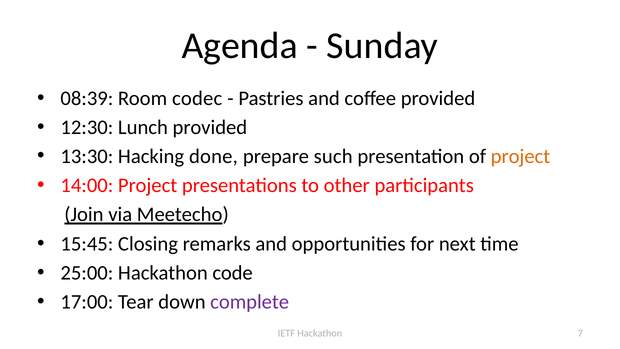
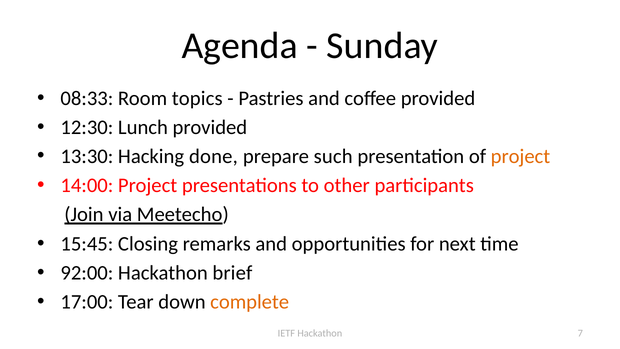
08:39: 08:39 -> 08:33 (87, 98)
codec: codec -> topics (197, 98)
25:00: 25:00 -> 92:00 (87, 273)
code: code -> brief (232, 273)
complete colour: purple -> orange (250, 302)
